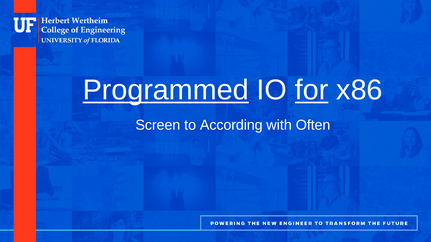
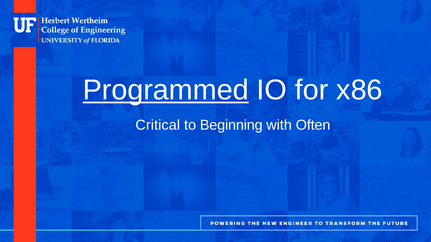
for underline: present -> none (312, 90)
Screen: Screen -> Critical (158, 125)
According: According -> Beginning (231, 125)
